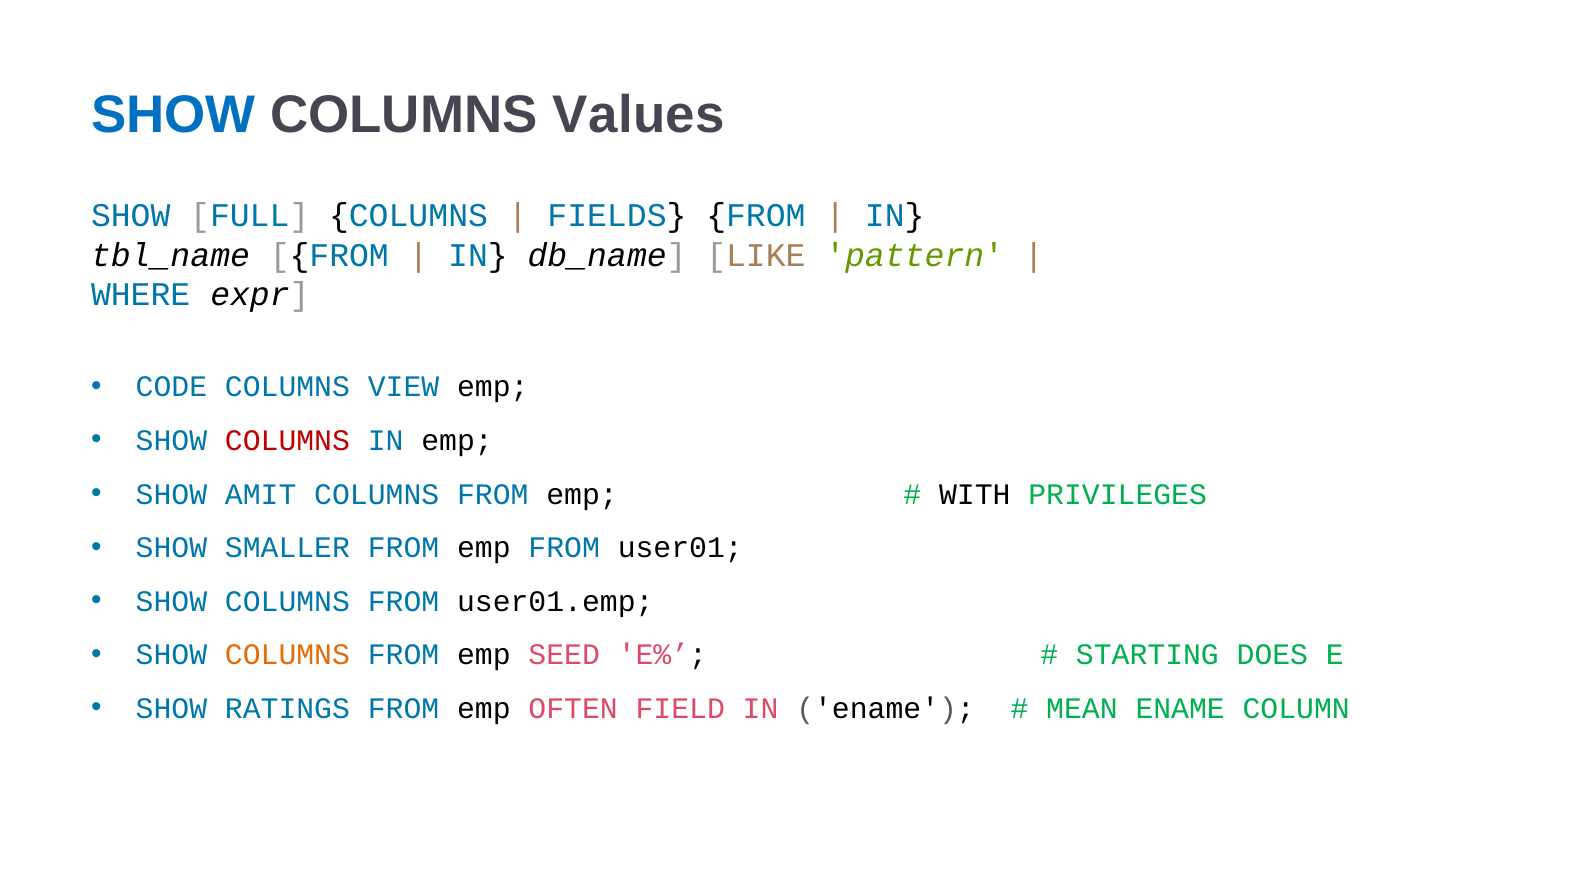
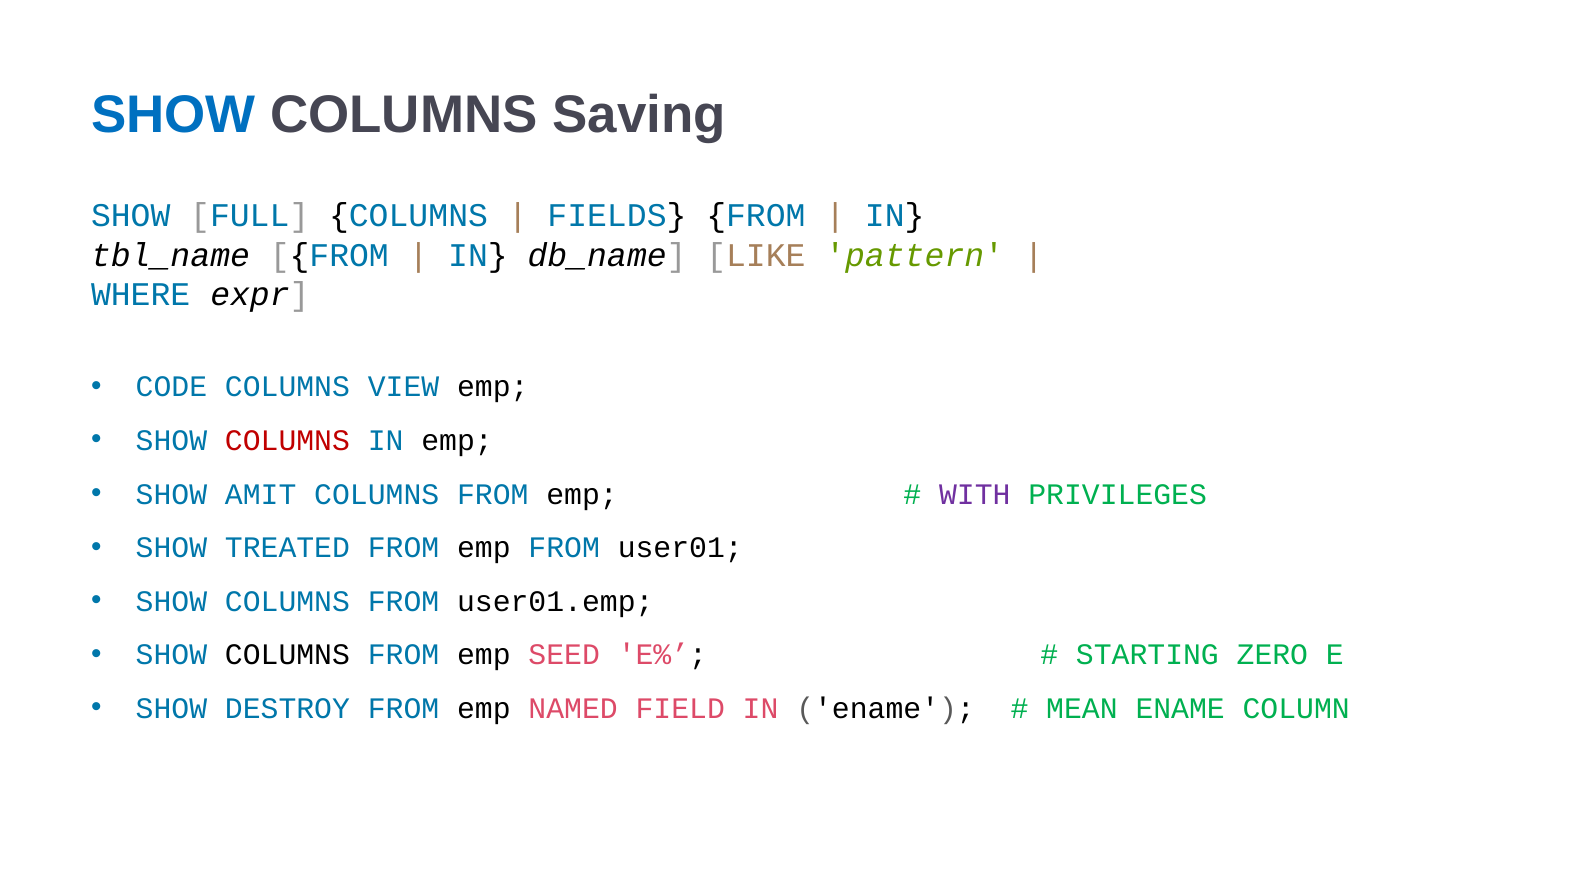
Values: Values -> Saving (639, 115)
WITH colour: black -> purple (975, 494)
SMALLER: SMALLER -> TREATED (287, 548)
COLUMNS colour: orange -> black (287, 655)
DOES: DOES -> ZERO (1272, 655)
RATINGS: RATINGS -> DESTROY (287, 708)
OFTEN: OFTEN -> NAMED (573, 708)
